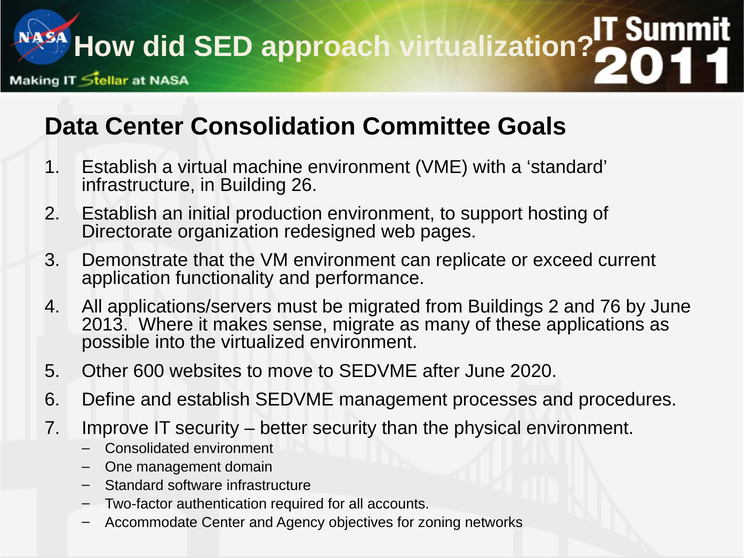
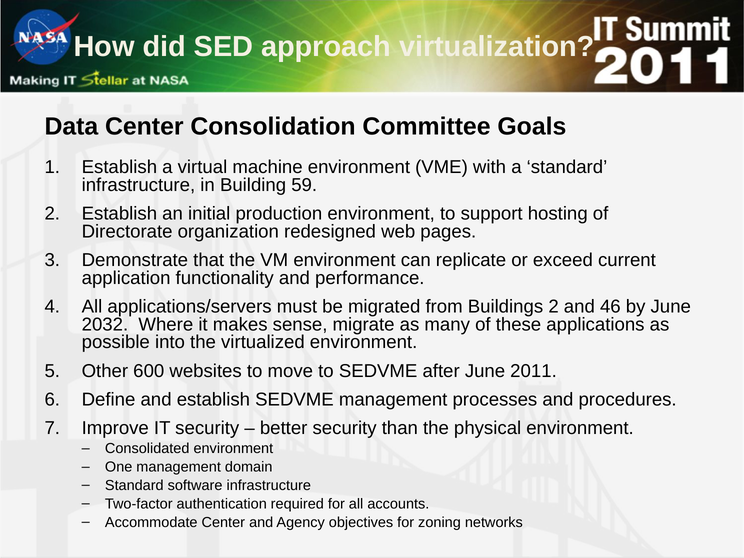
26: 26 -> 59 (304, 185)
76: 76 -> 46 (610, 307)
2013: 2013 -> 2032 (105, 324)
2020: 2020 -> 2011 (534, 371)
